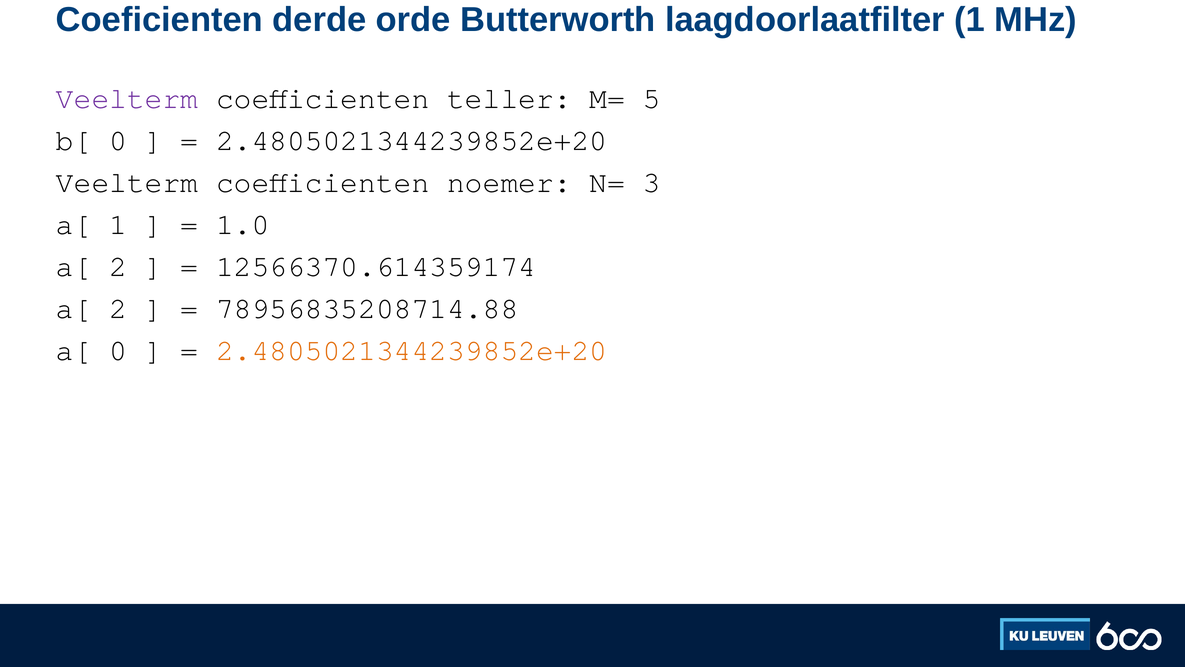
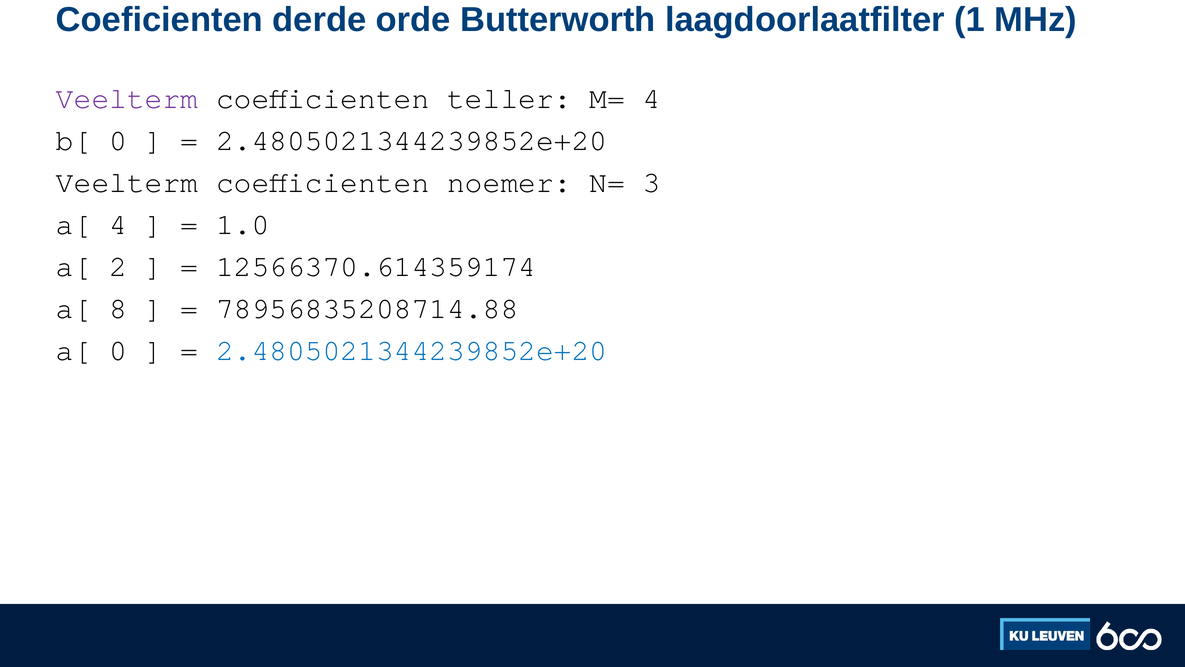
M= 5: 5 -> 4 (652, 98)
a[ 1: 1 -> 4 (118, 224)
2: 2 -> 8 (118, 308)
2.4805021344239852e+20 colour: orange -> blue (412, 350)
